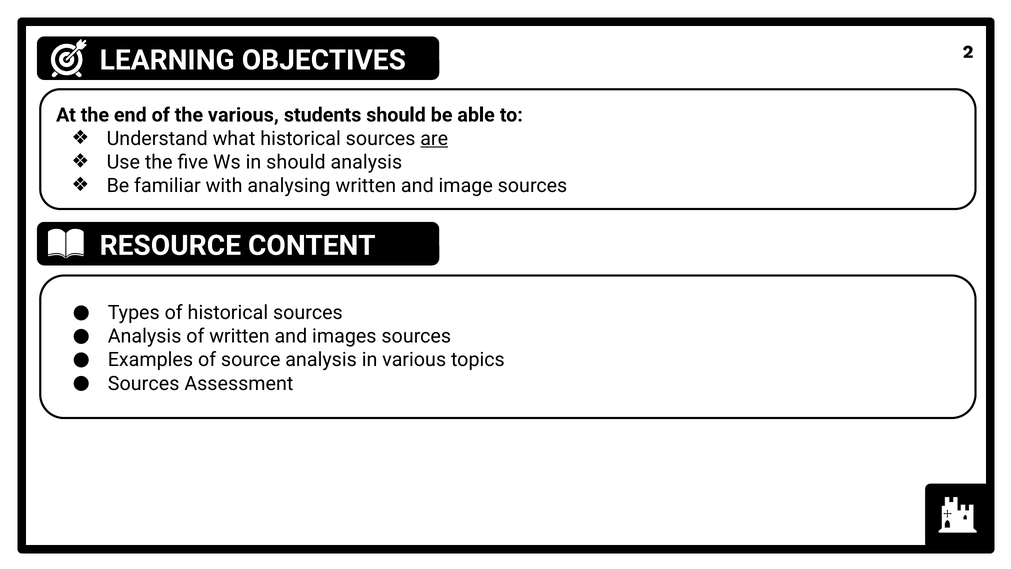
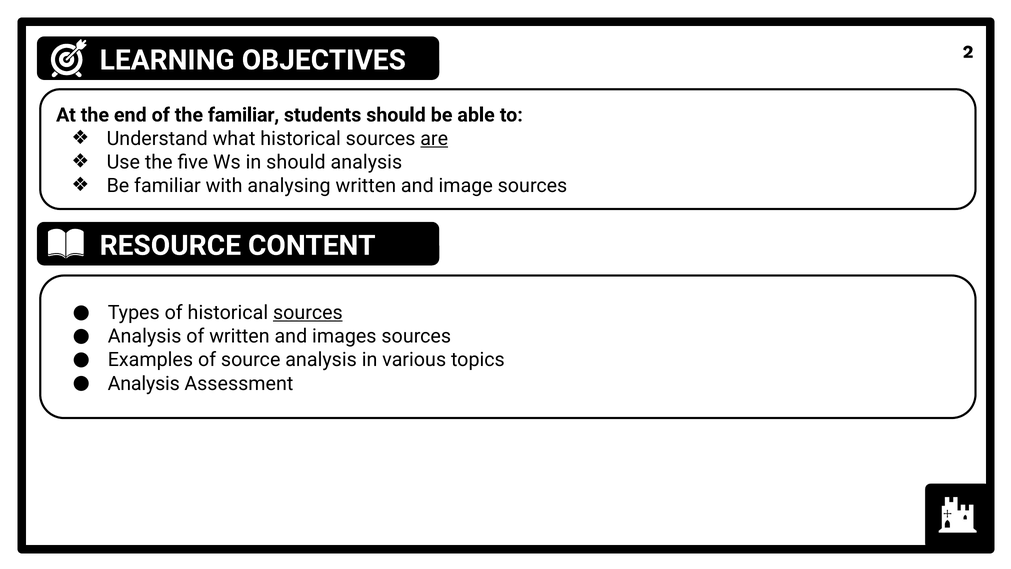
the various: various -> familiar (244, 115)
sources underline: none -> present (308, 313)
Sources: Sources -> Analysis (144, 383)
